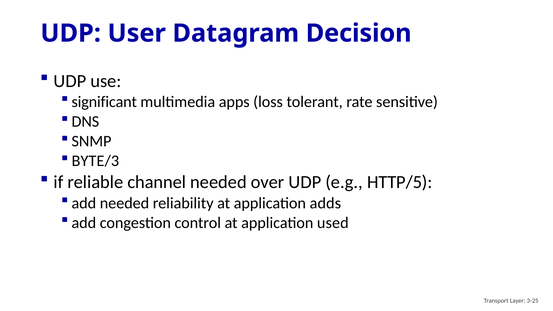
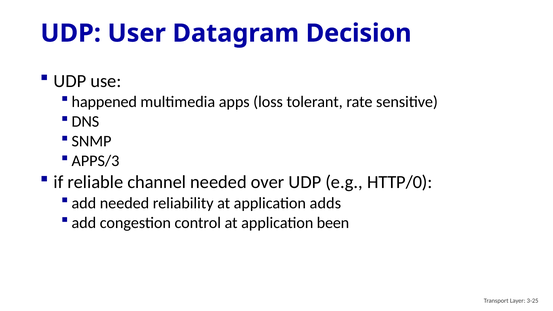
significant: significant -> happened (104, 102)
BYTE/3: BYTE/3 -> APPS/3 (95, 161)
HTTP/5: HTTP/5 -> HTTP/0 (400, 182)
used: used -> been (333, 223)
